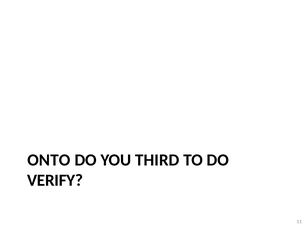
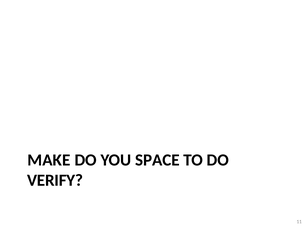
ONTO: ONTO -> MAKE (49, 160)
THIRD: THIRD -> SPACE (157, 160)
